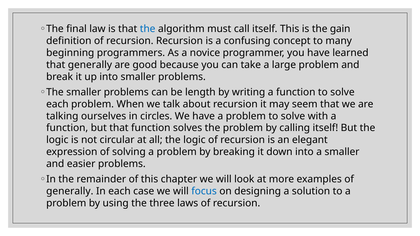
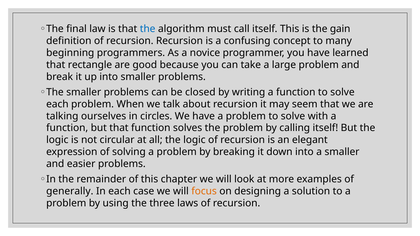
that generally: generally -> rectangle (90, 65)
length: length -> closed (200, 92)
focus colour: blue -> orange (204, 191)
